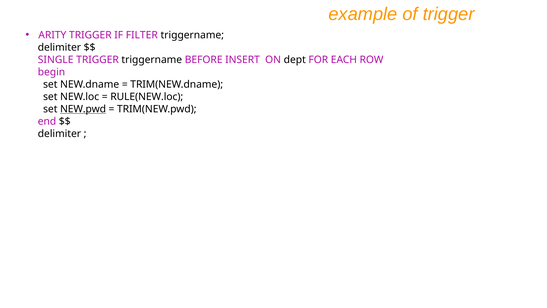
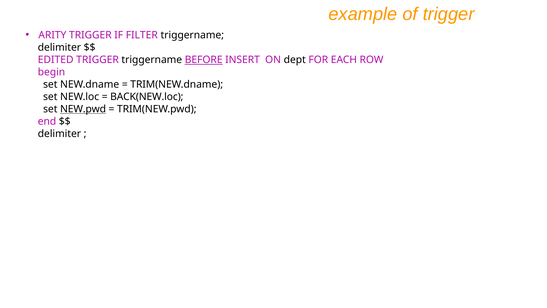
SINGLE: SINGLE -> EDITED (56, 60)
BEFORE underline: none -> present (204, 60)
RULE(NEW.loc: RULE(NEW.loc -> BACK(NEW.loc (147, 97)
